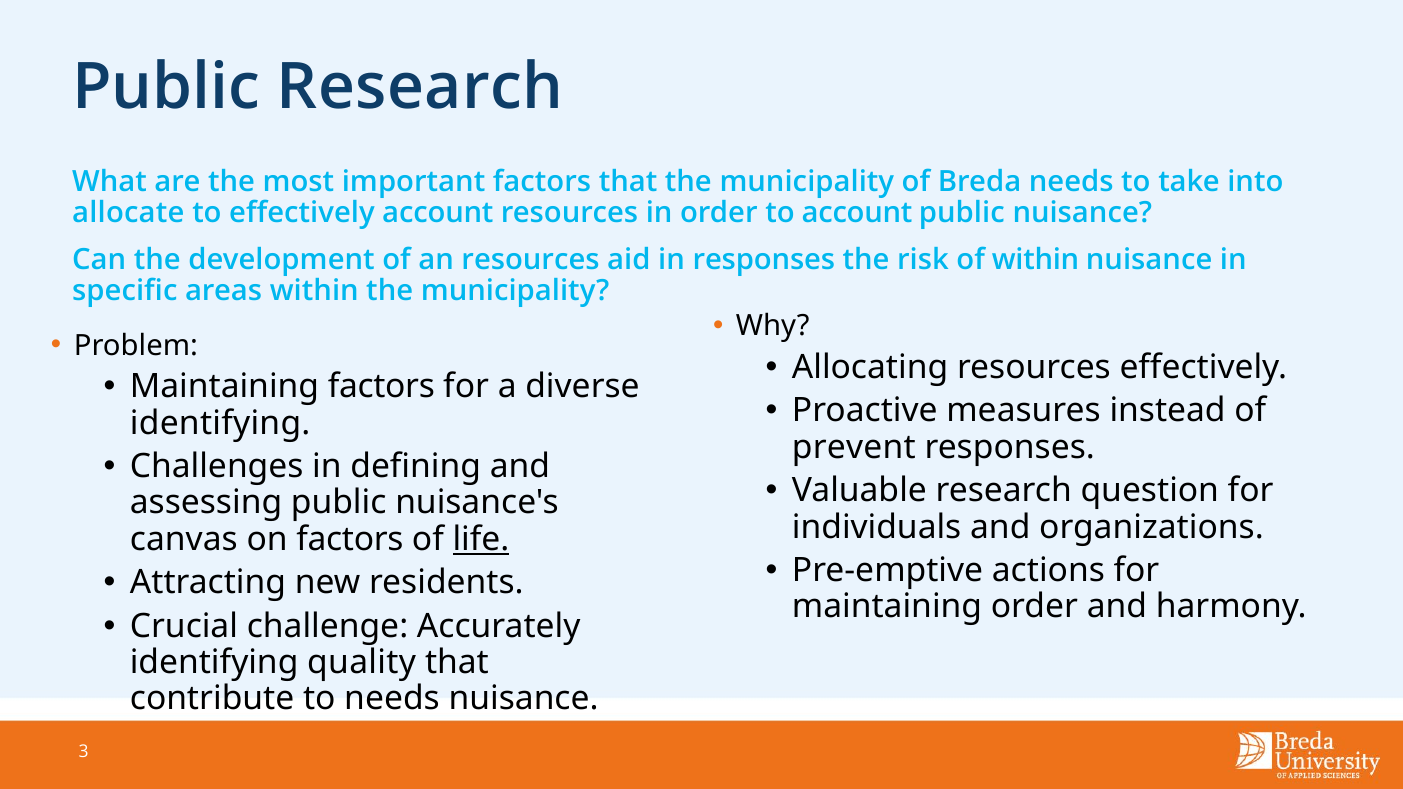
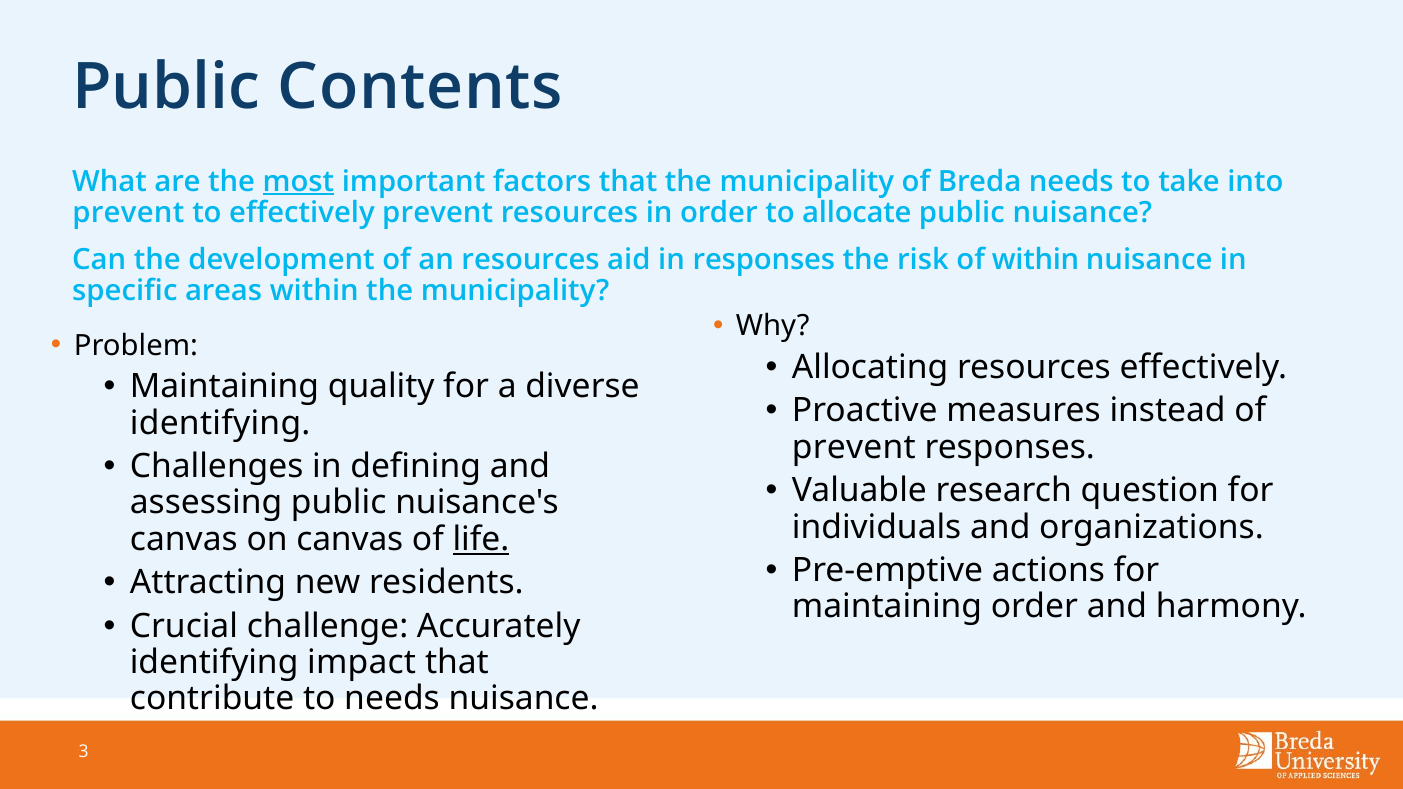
Public Research: Research -> Contents (420, 87)
most underline: none -> present (298, 182)
allocate: allocate -> prevent (128, 213)
effectively account: account -> prevent (438, 213)
to account: account -> allocate (857, 213)
Maintaining factors: factors -> quality (381, 387)
on factors: factors -> canvas (350, 539)
quality: quality -> impact (362, 663)
